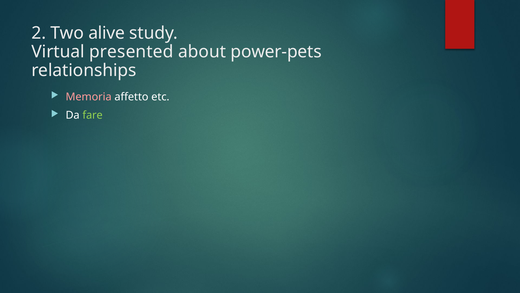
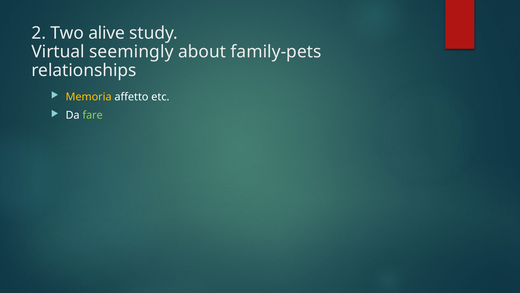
presented: presented -> seemingly (131, 52)
power-pets: power-pets -> family-pets (276, 52)
Memoria colour: pink -> yellow (89, 97)
